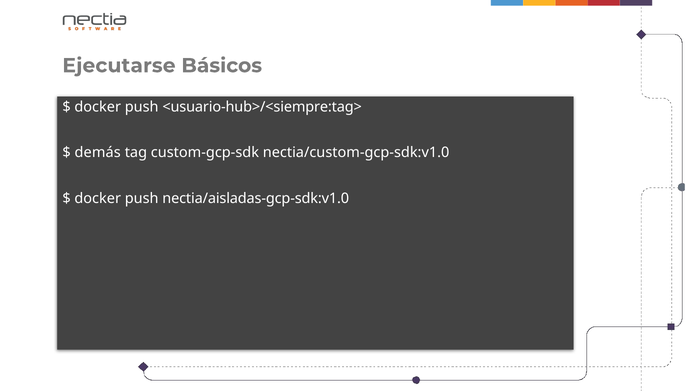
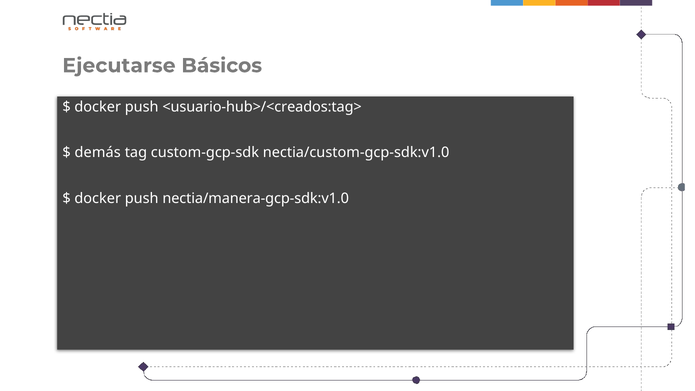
<usuario-hub>/<siempre:tag>: <usuario-hub>/<siempre:tag> -> <usuario-hub>/<creados:tag> (262, 107)
nectia/aisladas-gcp-sdk:v1.0: nectia/aisladas-gcp-sdk:v1.0 -> nectia/manera-gcp-sdk:v1.0 (256, 198)
